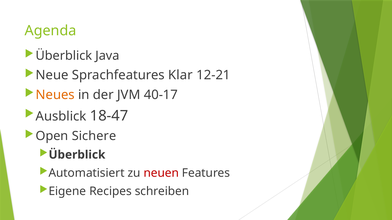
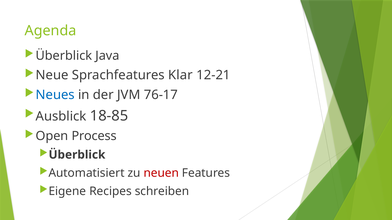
Neues colour: orange -> blue (55, 95)
40-17: 40-17 -> 76-17 (161, 95)
18-47: 18-47 -> 18-85 (109, 116)
Sichere: Sichere -> Process (94, 136)
